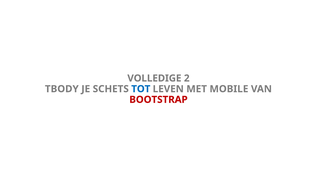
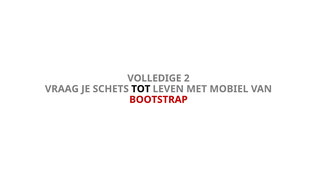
TBODY: TBODY -> VRAAG (62, 89)
TOT colour: blue -> black (141, 89)
MOBILE: MOBILE -> MOBIEL (229, 89)
